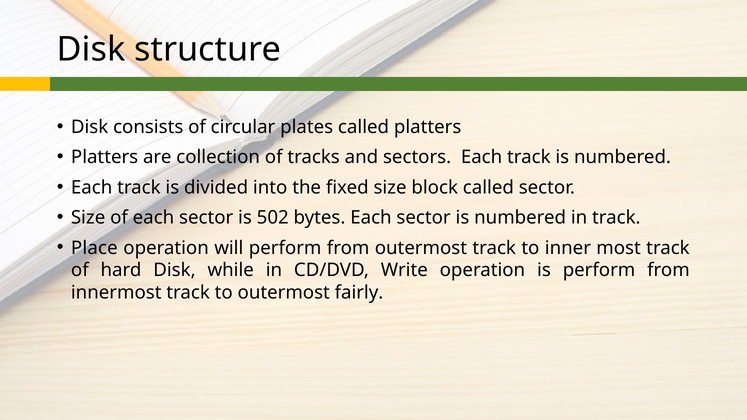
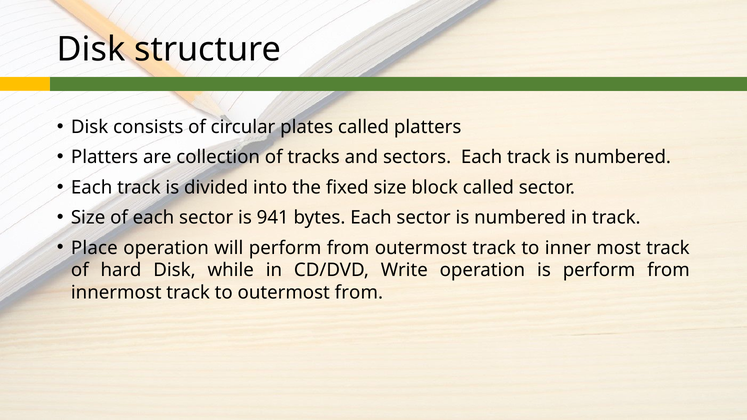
502: 502 -> 941 (273, 218)
outermost fairly: fairly -> from (359, 293)
